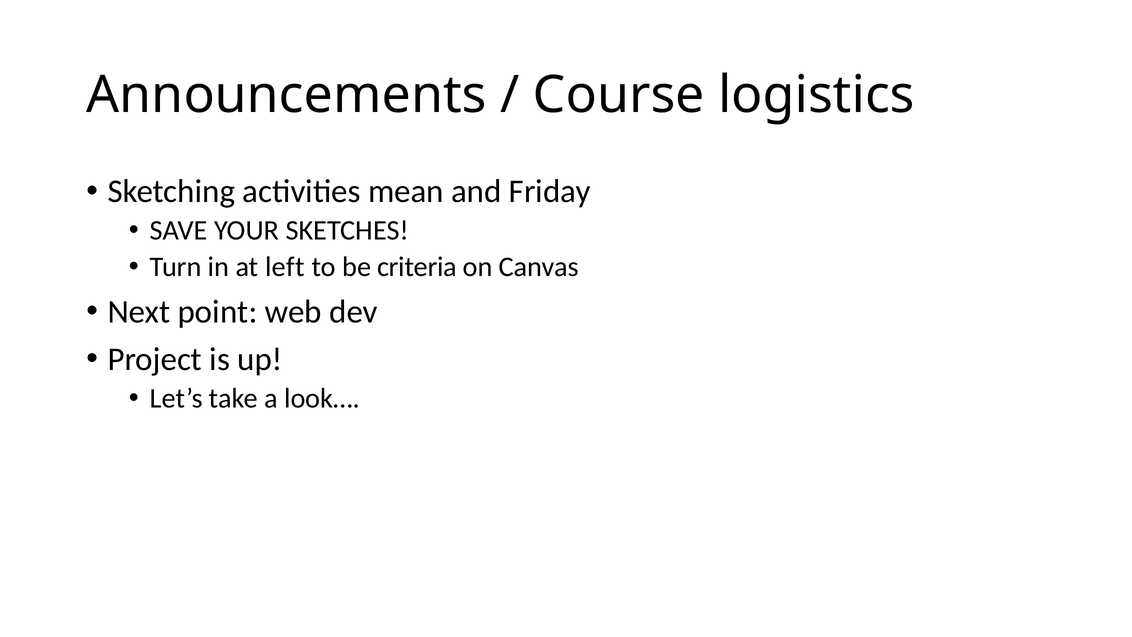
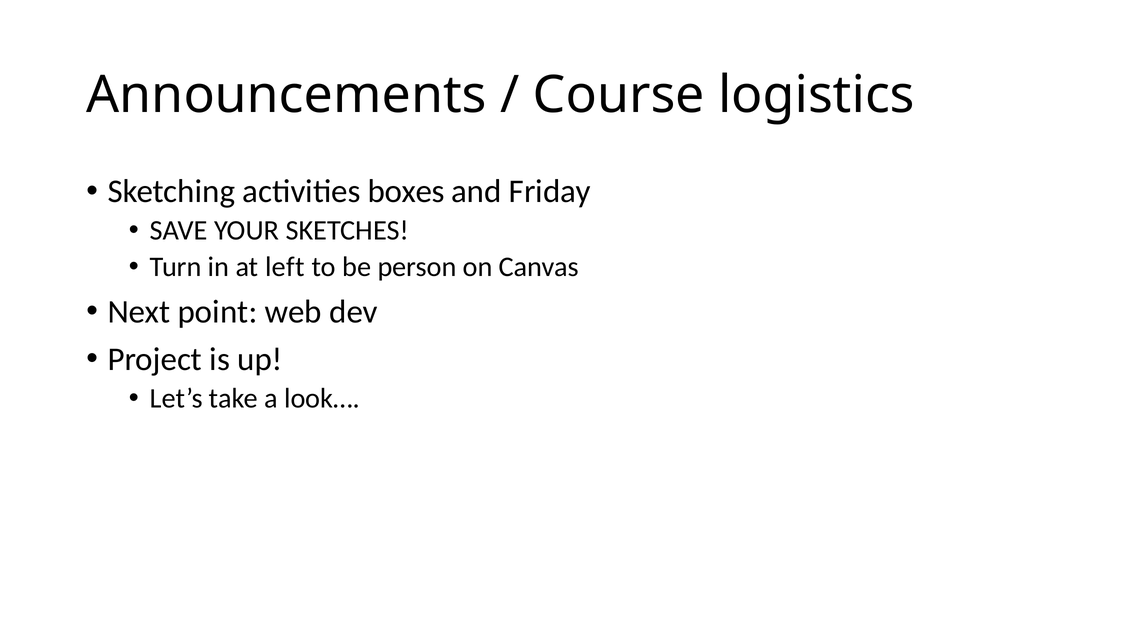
mean: mean -> boxes (406, 191)
criteria: criteria -> person (417, 267)
